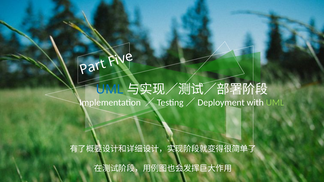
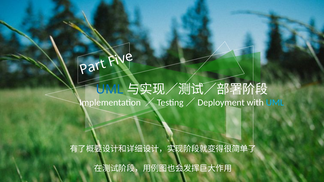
UML colour: light green -> light blue (275, 103)
